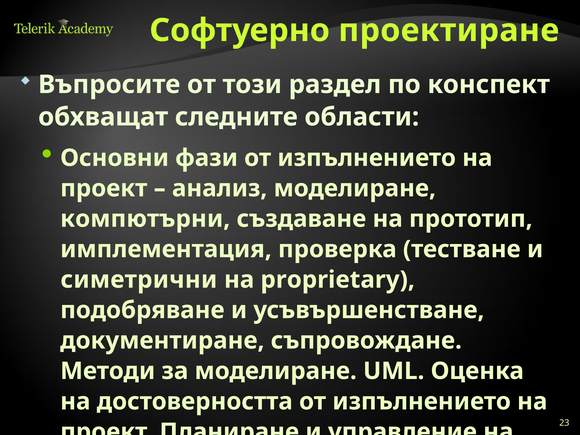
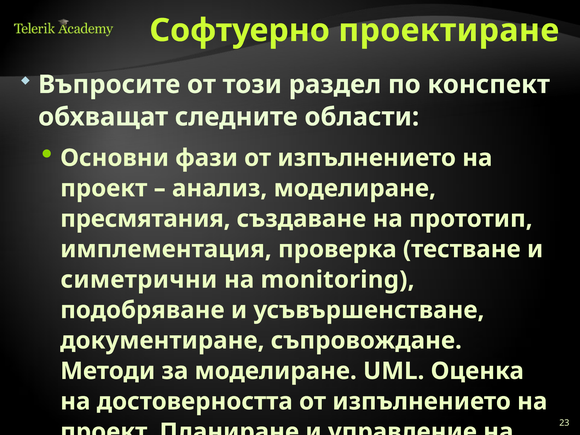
компютърни: компютърни -> пресмятания (145, 219)
proprietary: proprietary -> monitoring (338, 280)
